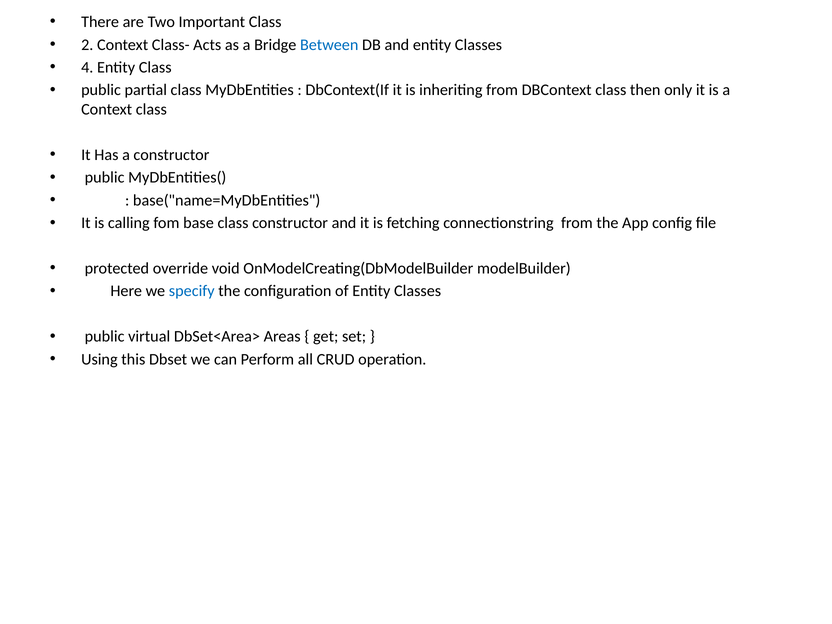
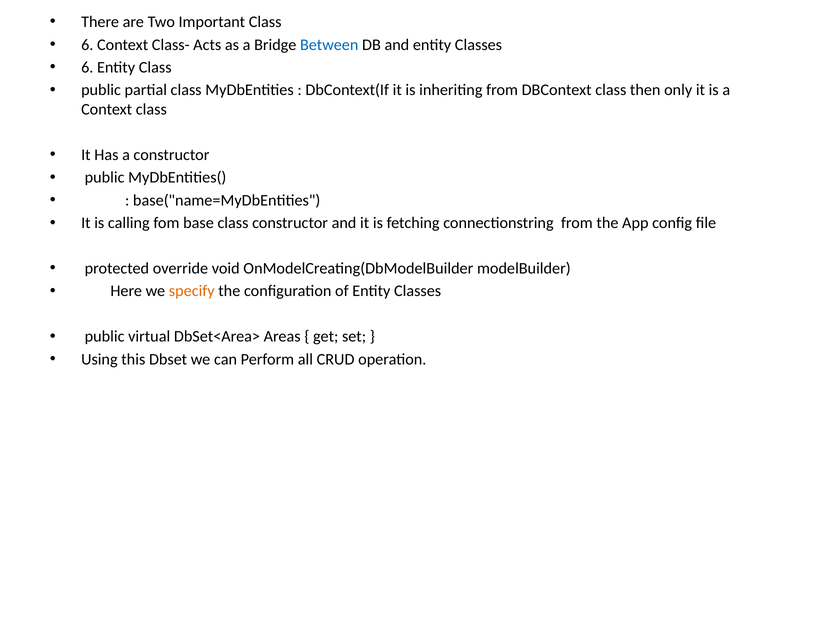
2: 2 -> 6 (87, 45)
4: 4 -> 6 (87, 67)
specify colour: blue -> orange (192, 291)
